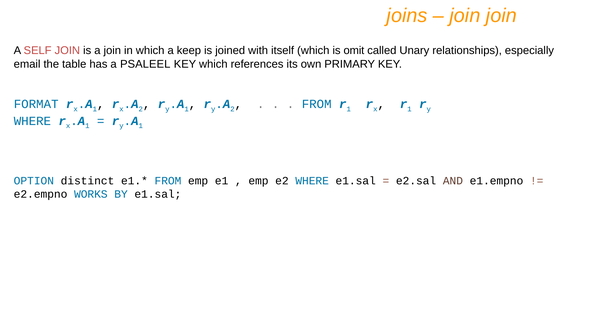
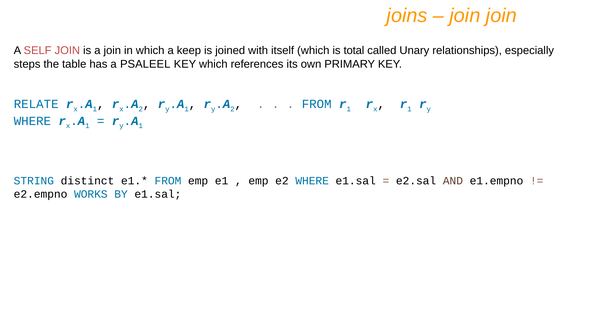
omit: omit -> total (354, 51)
email: email -> steps (27, 64)
FORMAT: FORMAT -> RELATE (36, 104)
OPTION: OPTION -> STRING (34, 181)
